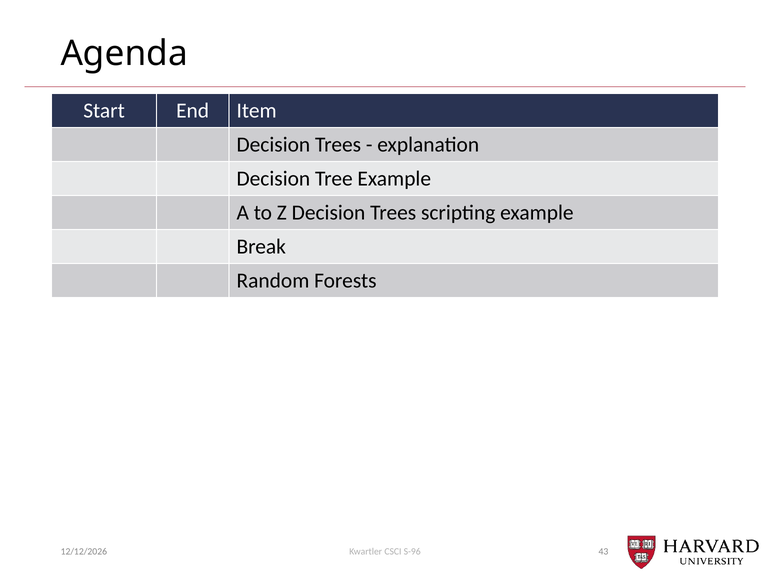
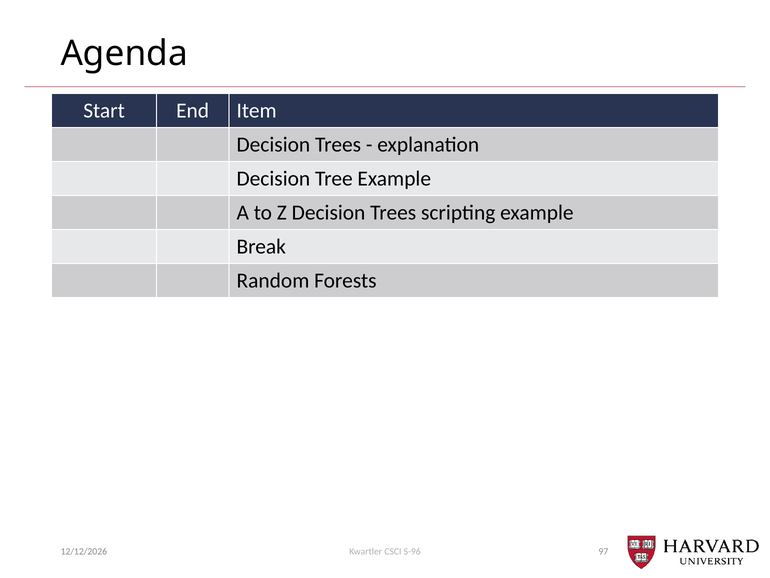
43: 43 -> 97 (603, 551)
